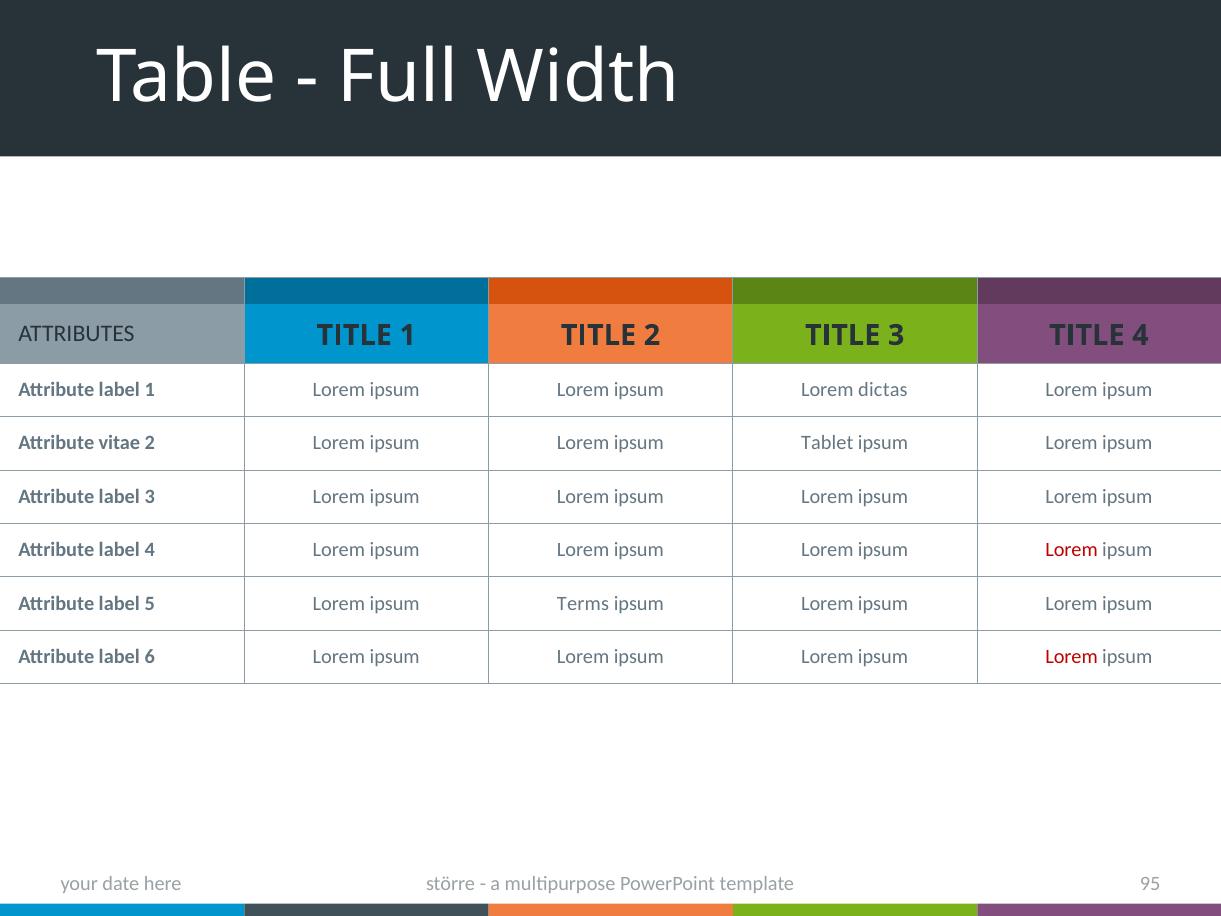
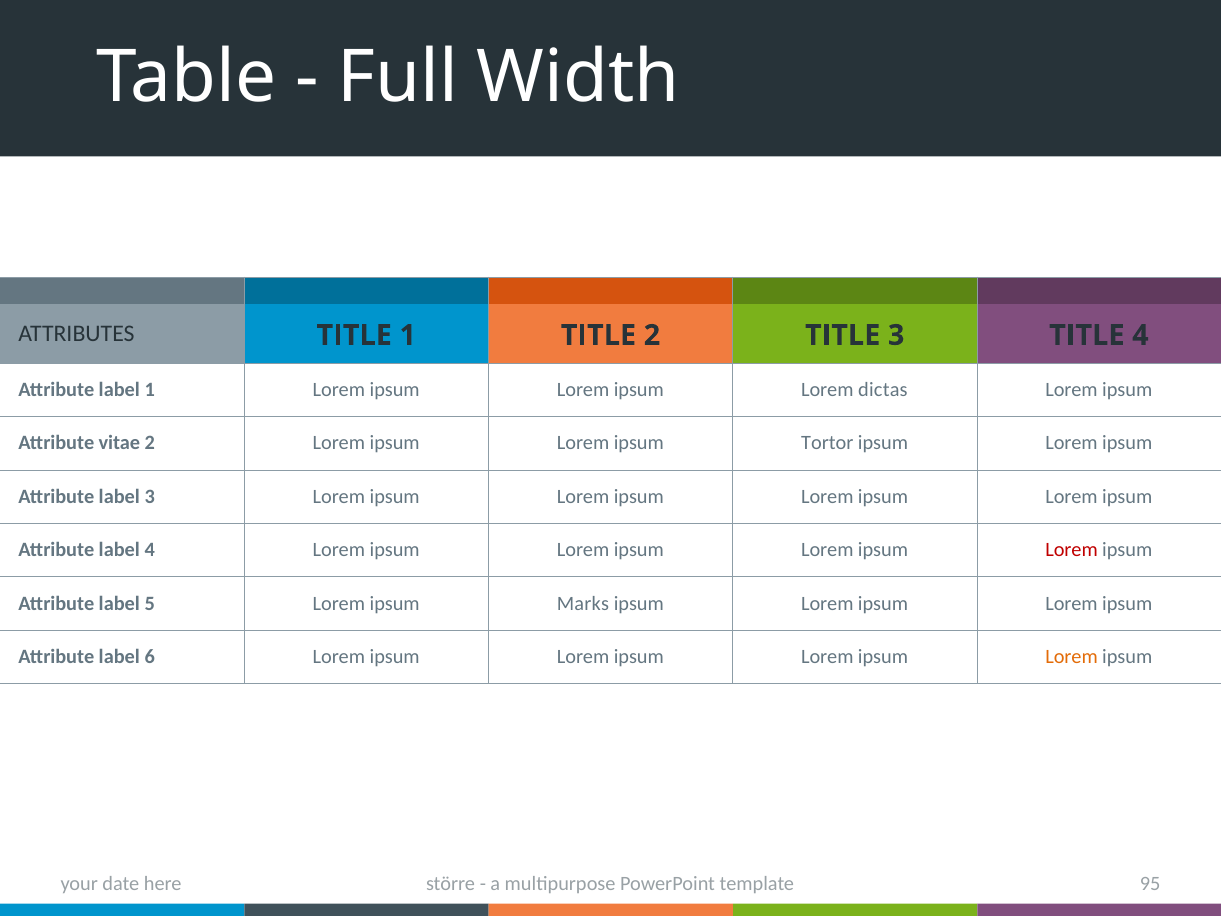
Tablet: Tablet -> Tortor (827, 443)
Terms: Terms -> Marks (583, 603)
Lorem colour: red -> orange (1072, 657)
